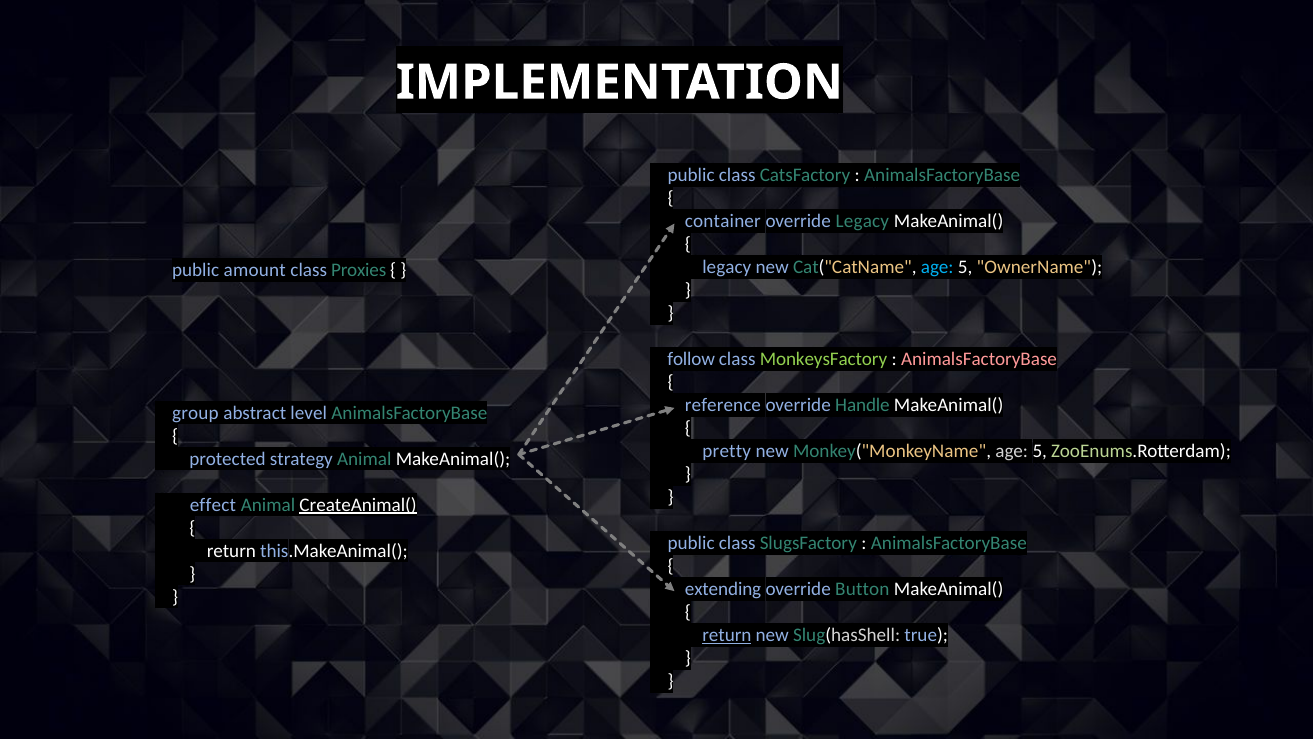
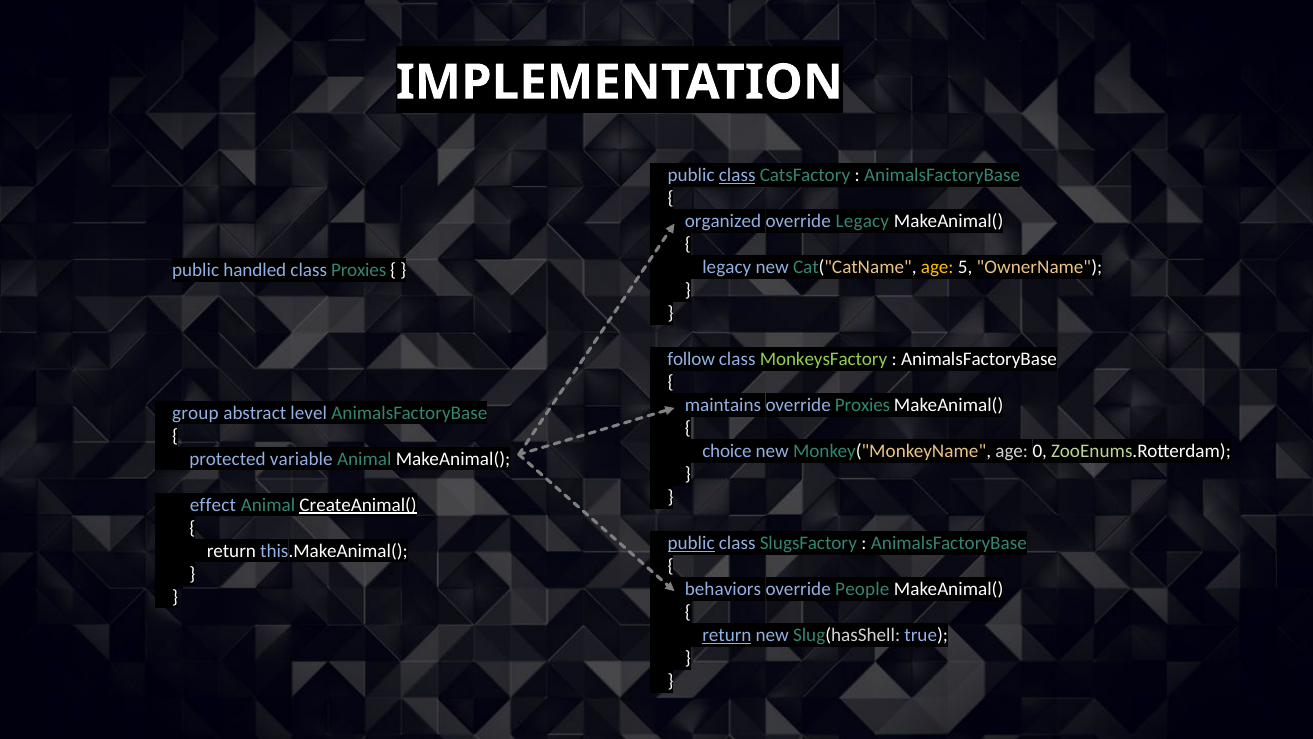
class underline: none -> present (737, 175)
container: container -> organized (723, 221)
age colour: light blue -> yellow (937, 267)
amount: amount -> handled (255, 270)
AnimalsFactoryBase colour: pink -> white (979, 359)
reference: reference -> maintains (723, 405)
override Handle: Handle -> Proxies (863, 405)
pretty: pretty -> choice (727, 451)
Monkey("MonkeyName age 5: 5 -> 0 (1040, 451)
strategy: strategy -> variable (301, 458)
public underline: none -> present (691, 543)
extending: extending -> behaviors (723, 589)
Button: Button -> People (862, 589)
